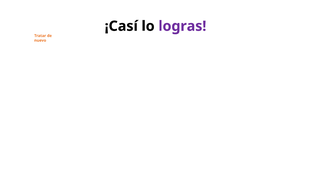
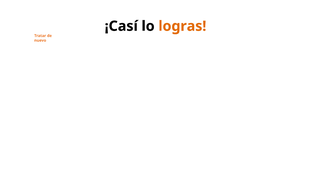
logras colour: purple -> orange (182, 26)
